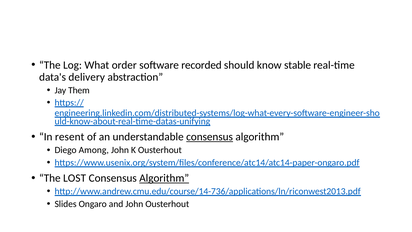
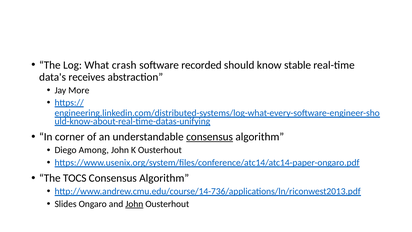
order: order -> crash (124, 65)
delivery: delivery -> receives (87, 77)
Them: Them -> More (79, 90)
resent: resent -> corner (70, 137)
LOST: LOST -> TOCS (75, 178)
Algorithm underline: present -> none (164, 178)
John underline: none -> present (134, 204)
